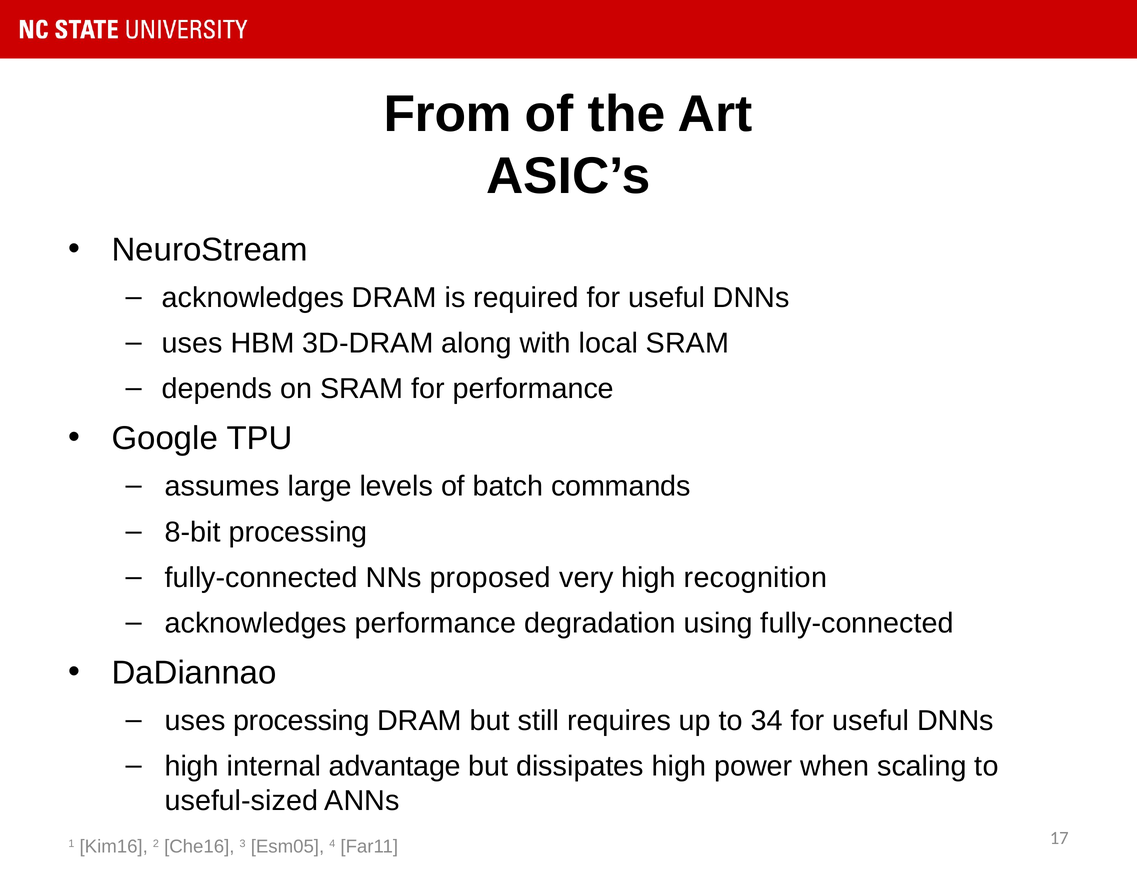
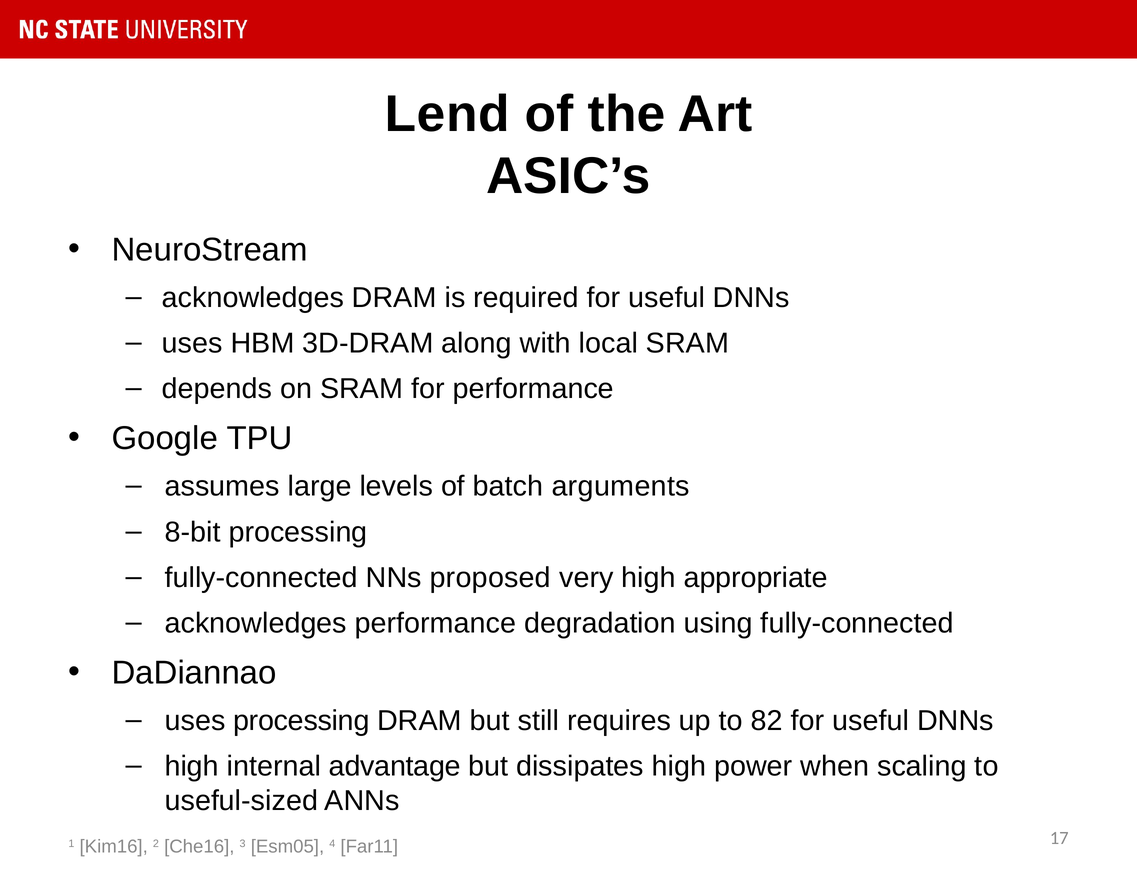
From: From -> Lend (447, 114)
commands: commands -> arguments (621, 487)
recognition: recognition -> appropriate (756, 578)
34: 34 -> 82 (767, 721)
